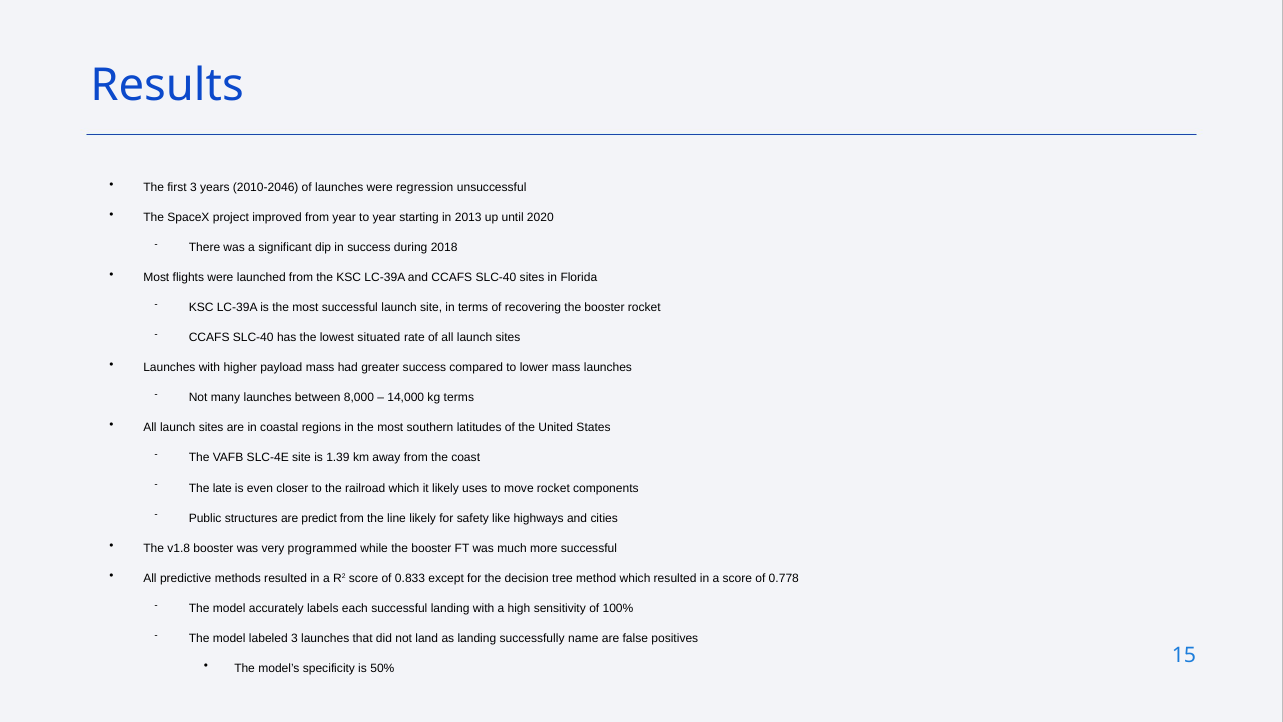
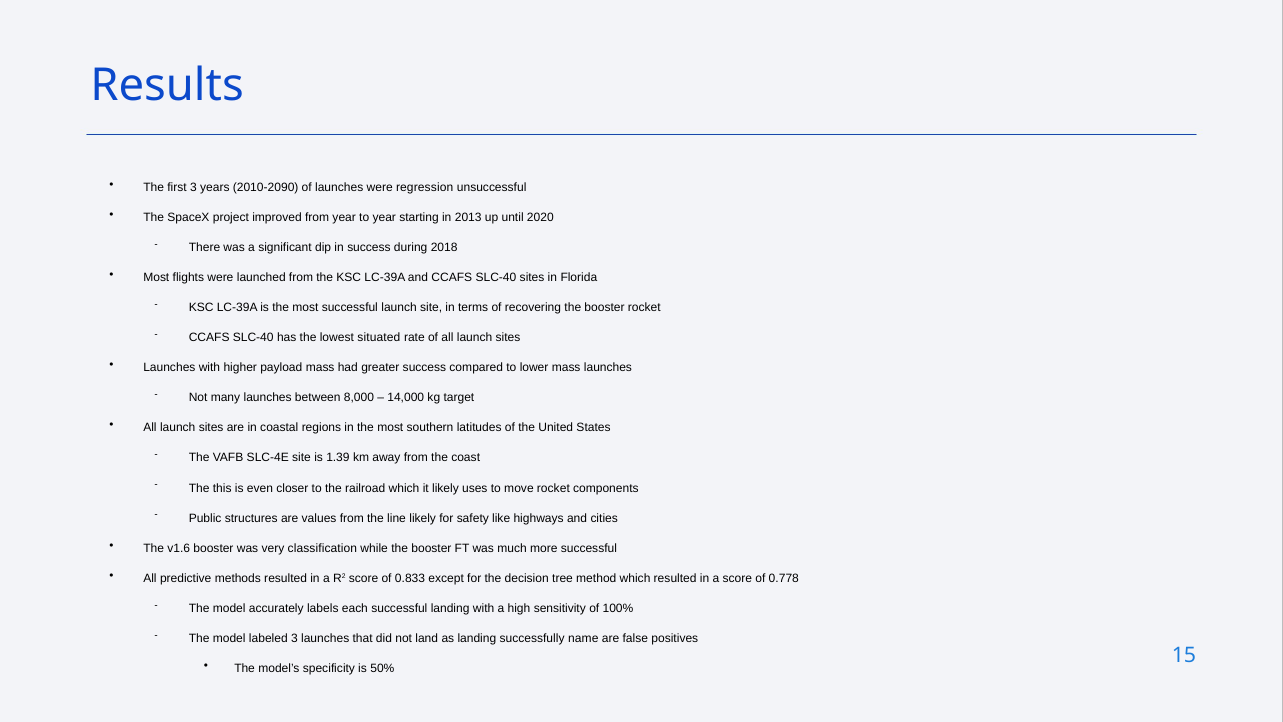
2010-2046: 2010-2046 -> 2010-2090 (266, 187)
kg terms: terms -> target (459, 398)
late: late -> this (222, 488)
predict: predict -> values (319, 518)
v1.8: v1.8 -> v1.6 (179, 548)
programmed: programmed -> classification (322, 548)
